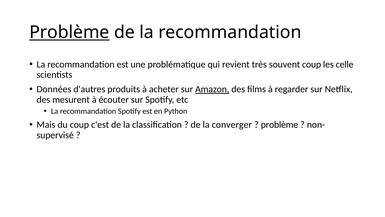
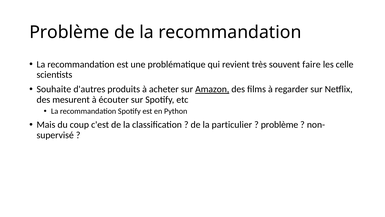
Problème underline: present -> none (69, 32)
souvent coup: coup -> faire (311, 64)
Données: Données -> Souhaite (54, 89)
converger: converger -> particulier (232, 124)
